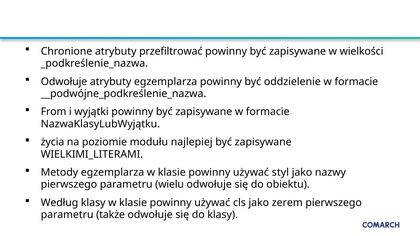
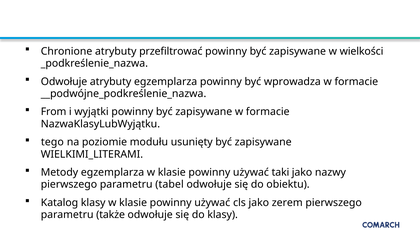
oddzielenie: oddzielenie -> wprowadza (292, 82)
życia: życia -> tego (52, 142)
najlepiej: najlepiej -> usunięty (192, 142)
styl: styl -> taki (280, 173)
wielu: wielu -> tabel (169, 185)
Według: Według -> Katalog (59, 203)
